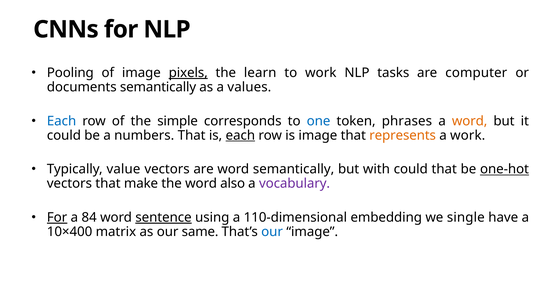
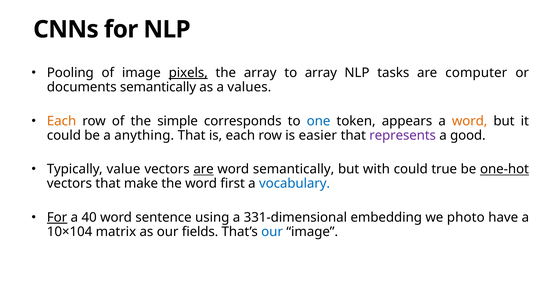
the learn: learn -> array (260, 73)
to work: work -> array (321, 73)
Each colour: blue -> orange (62, 121)
phrases: phrases -> appears (407, 121)
numbers: numbers -> anything (144, 135)
each underline: present -> none (240, 135)
is image: image -> easier (318, 135)
represents colour: orange -> purple (403, 135)
a work: work -> good (468, 135)
are underline: none -> present (204, 169)
could that: that -> true (444, 169)
also: also -> first (233, 183)
vocabulary colour: purple -> blue (295, 183)
84: 84 -> 40 (89, 217)
sentence underline: present -> none (164, 217)
110-dimensional: 110-dimensional -> 331-dimensional (295, 217)
single: single -> photo (466, 217)
10×400: 10×400 -> 10×104 (70, 232)
same: same -> fields (200, 232)
